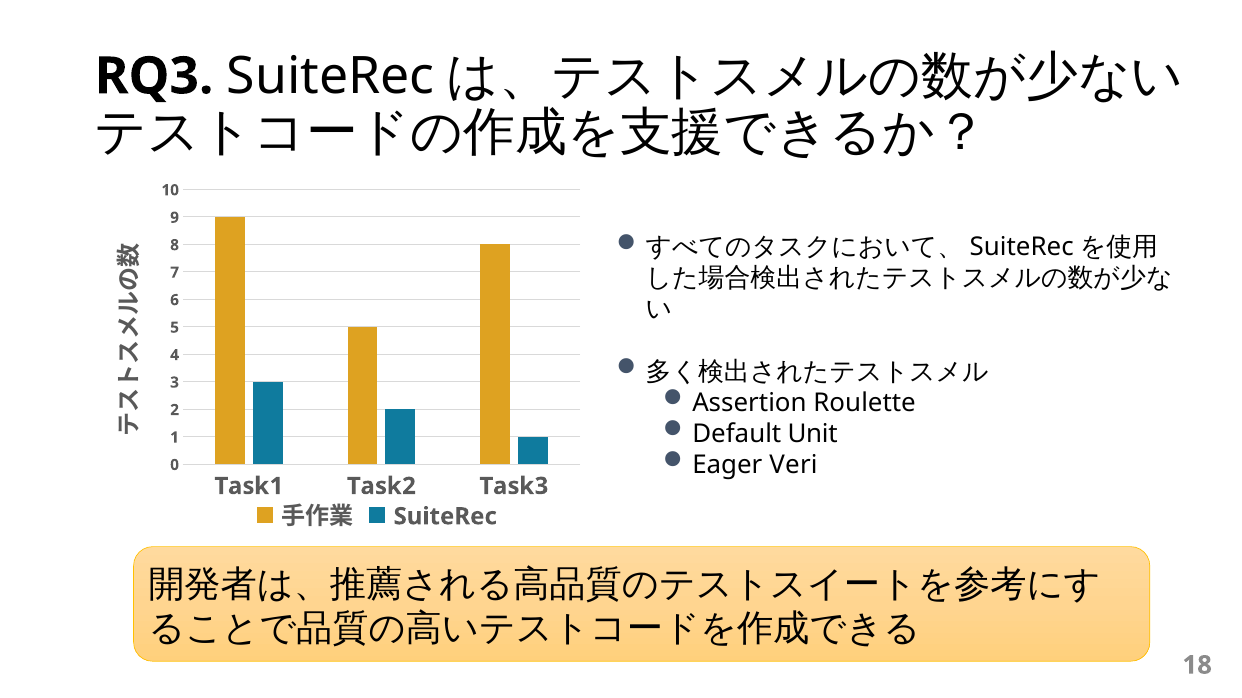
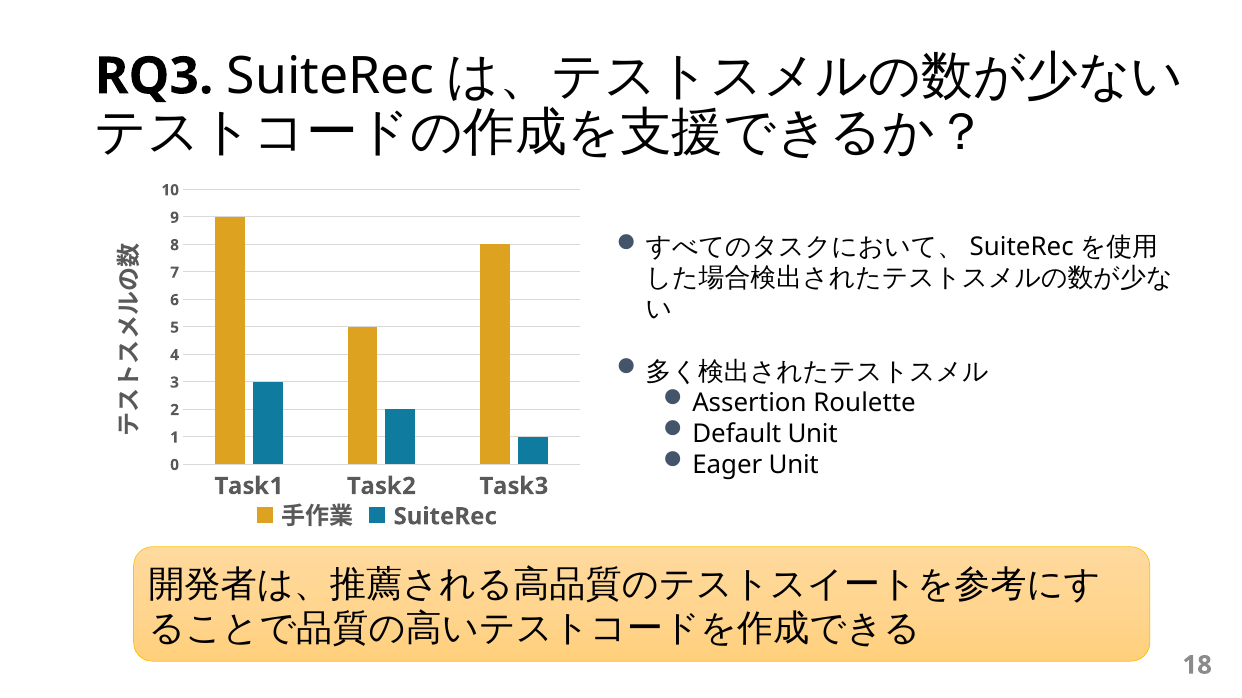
Eager Veri: Veri -> Unit (794, 465)
